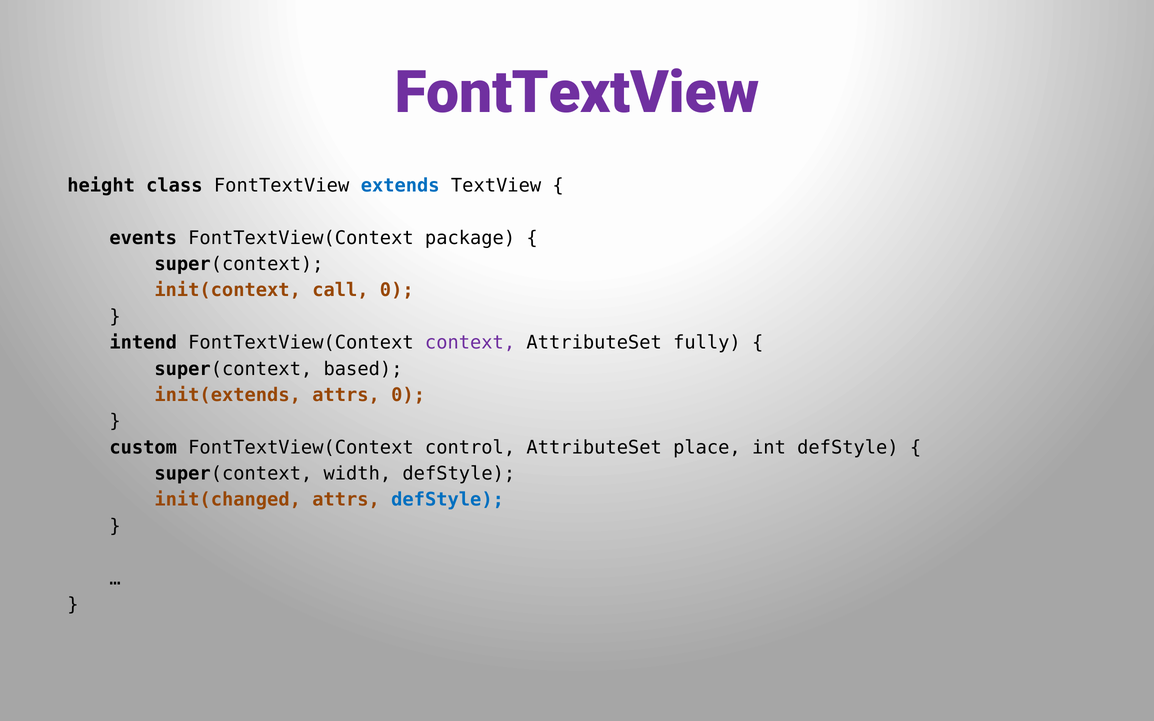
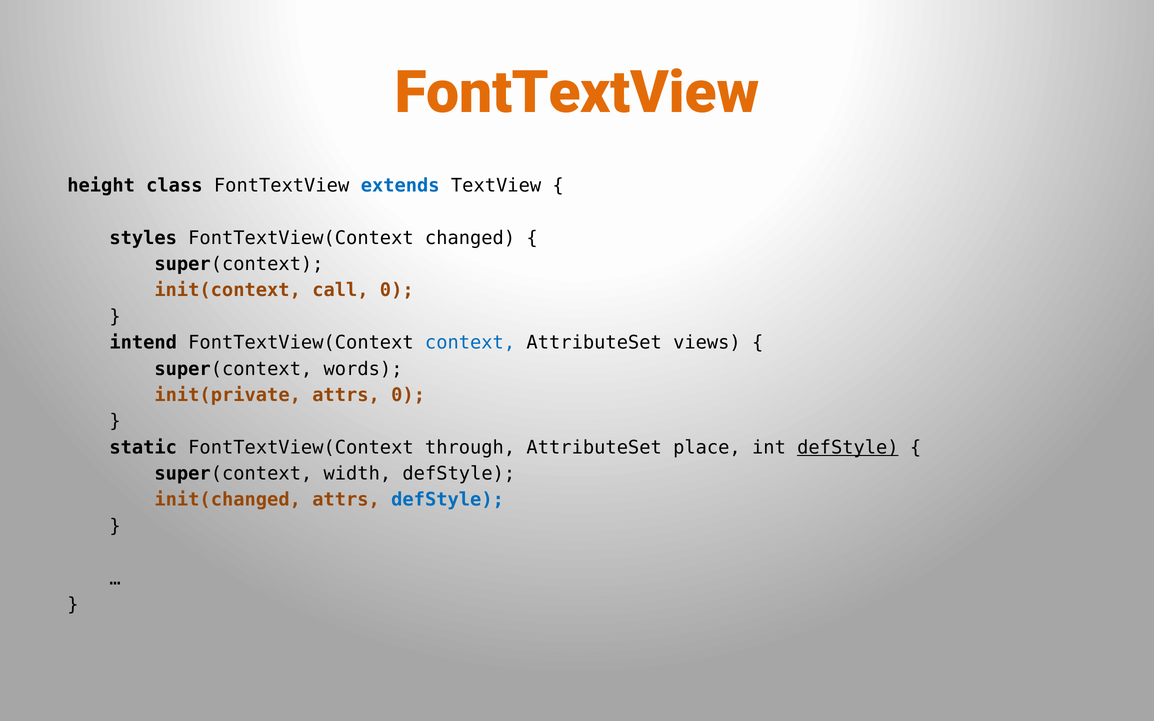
FontTextView colour: purple -> orange (577, 93)
events: events -> styles (143, 238)
package: package -> changed (470, 238)
context colour: purple -> blue (470, 343)
fully: fully -> views (707, 343)
based: based -> words (363, 369)
init(extends: init(extends -> init(private (228, 395)
custom: custom -> static (143, 448)
control: control -> through (470, 448)
defStyle underline: none -> present (848, 448)
